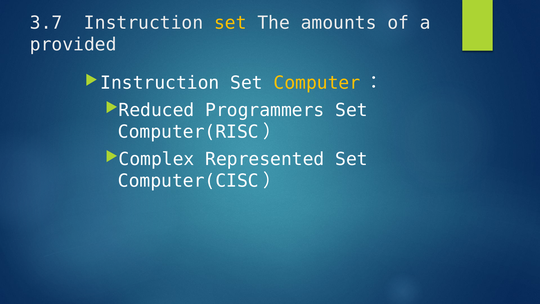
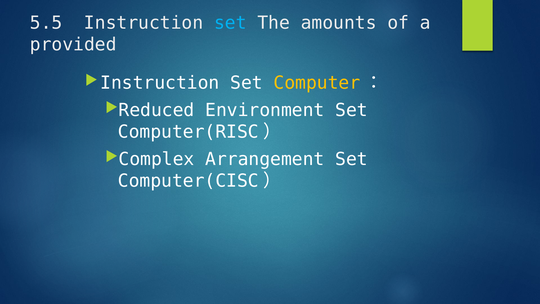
3.7: 3.7 -> 5.5 (46, 23)
set colour: yellow -> light blue (230, 23)
Programmers: Programmers -> Environment (265, 110)
Represented: Represented -> Arrangement (265, 159)
